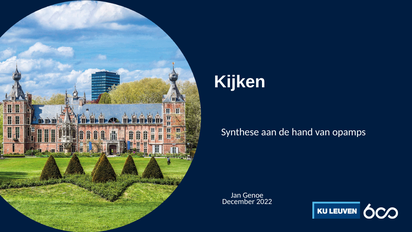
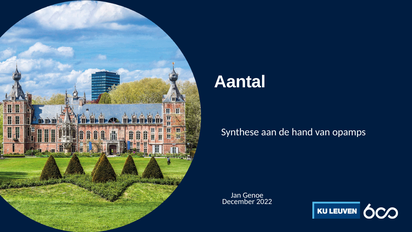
Kijken: Kijken -> Aantal (240, 82)
